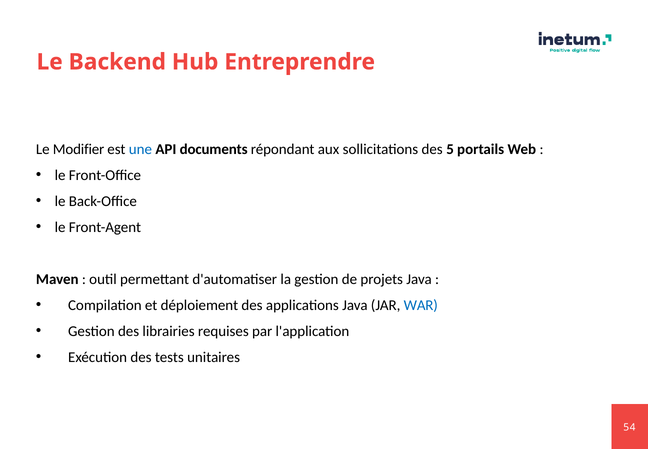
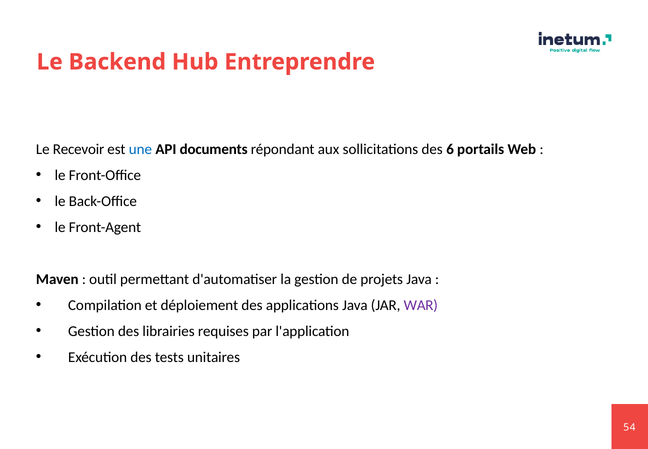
Modifier: Modifier -> Recevoir (79, 149)
5: 5 -> 6 (450, 149)
WAR colour: blue -> purple (421, 305)
